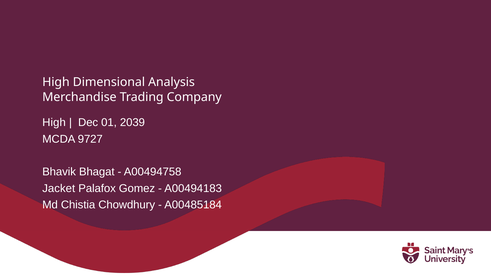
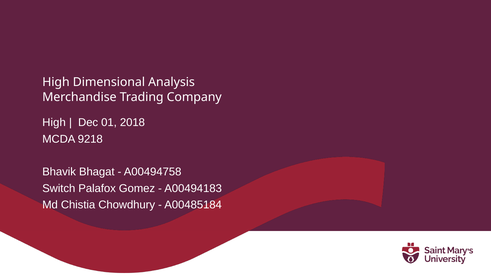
2039: 2039 -> 2018 (132, 123)
9727: 9727 -> 9218 (90, 139)
Jacket: Jacket -> Switch (59, 188)
